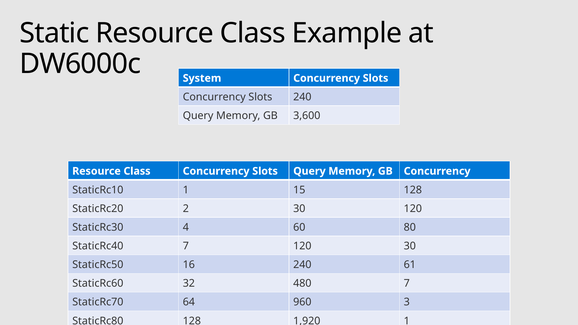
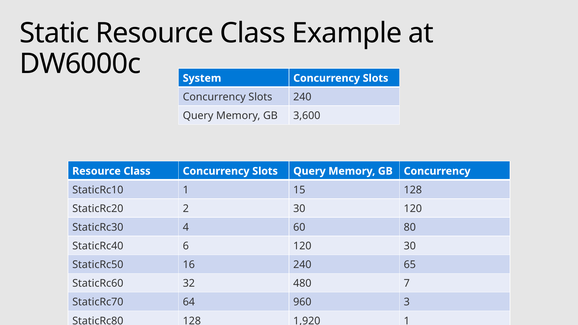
StaticRc40 7: 7 -> 6 (186, 246)
61: 61 -> 65 (410, 265)
